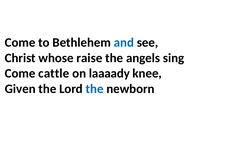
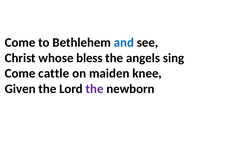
raise: raise -> bless (89, 58)
laaaady: laaaady -> maiden (109, 73)
the colour: blue -> purple (95, 89)
